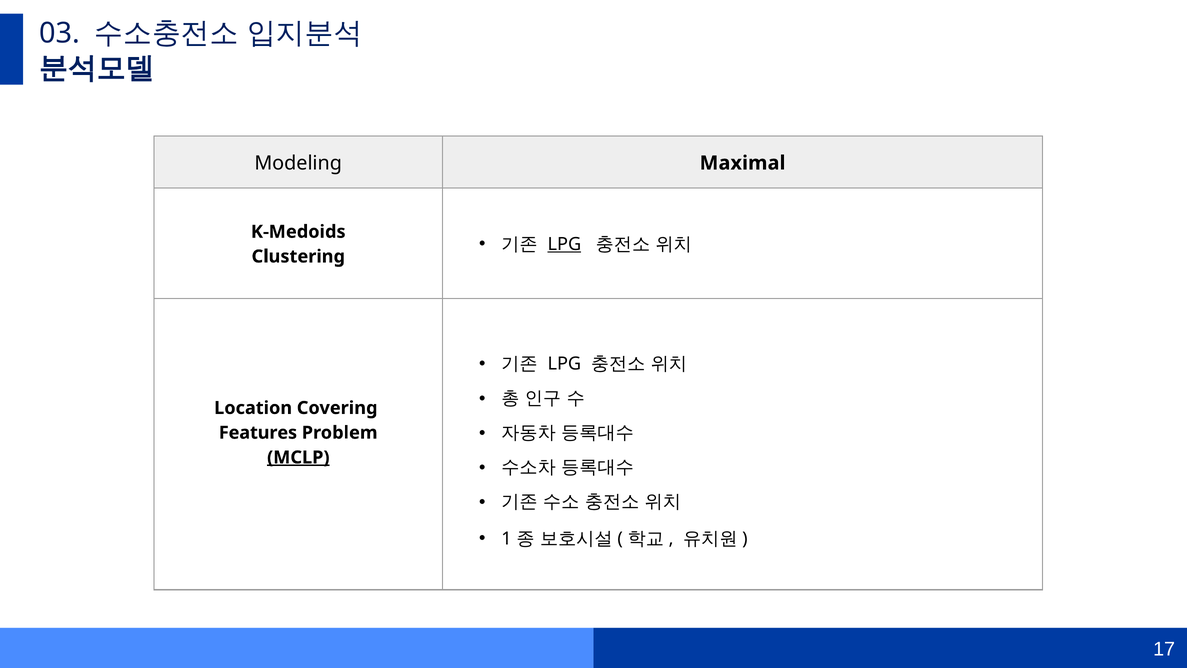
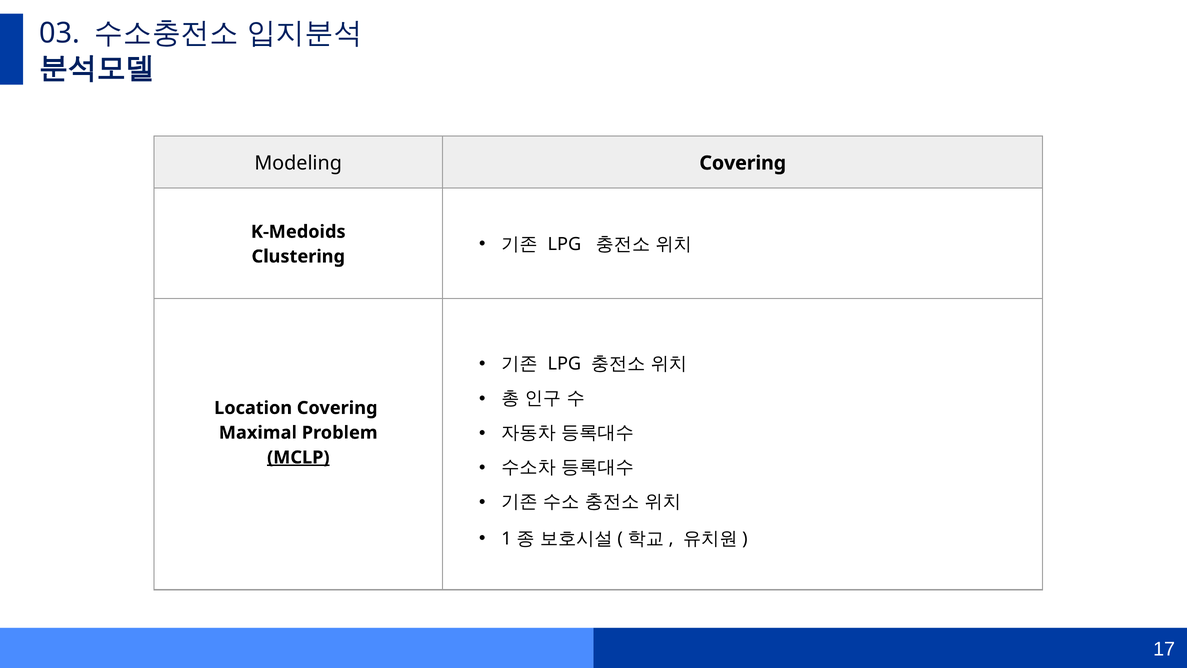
Modeling Maximal: Maximal -> Covering (743, 163)
LPG underline: present -> none (564, 244)
Features: Features -> Maximal (258, 433)
